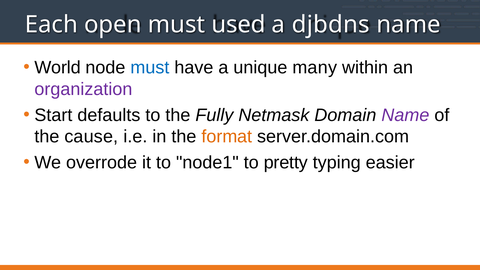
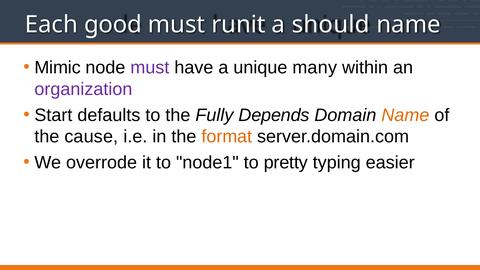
open: open -> good (113, 24)
used: used -> runit (239, 24)
djbdns: djbdns -> should (331, 24)
World: World -> Mimic (58, 68)
must colour: blue -> purple (150, 68)
Netmask: Netmask -> Depends (274, 115)
Name colour: purple -> orange (405, 115)
